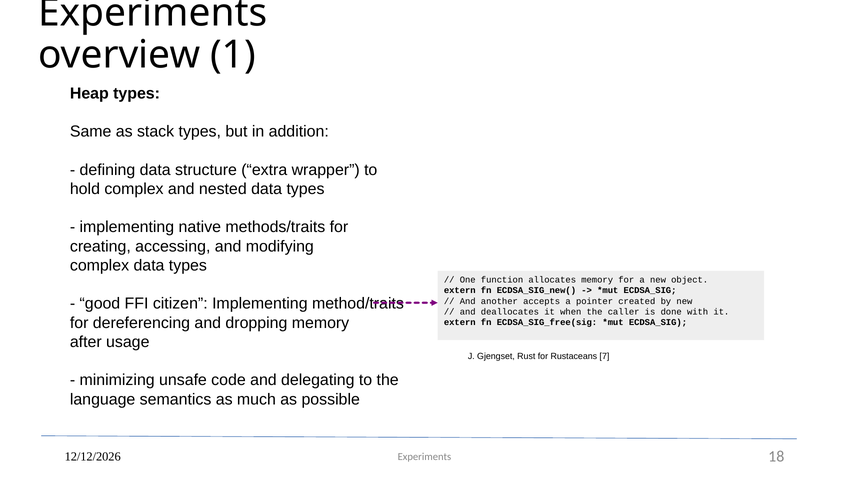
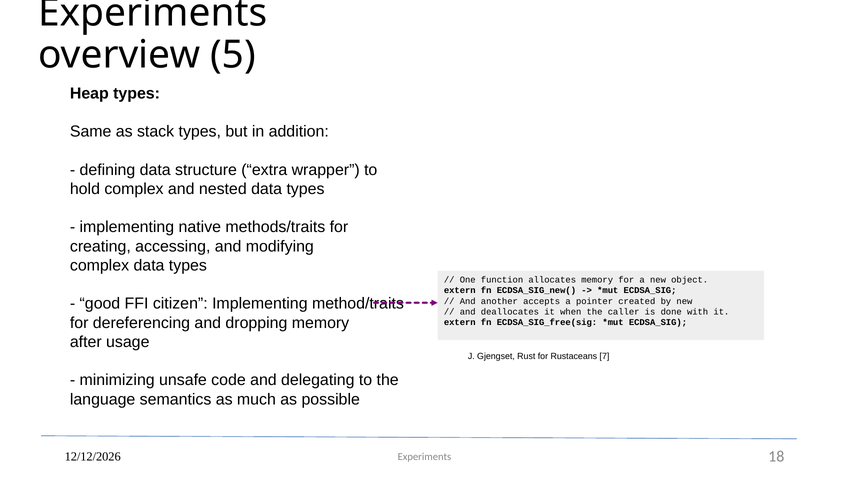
1: 1 -> 5 (233, 55)
